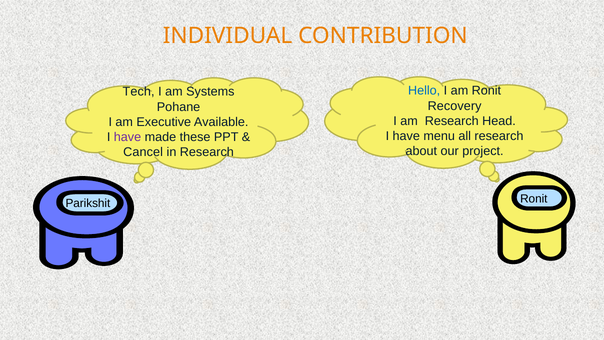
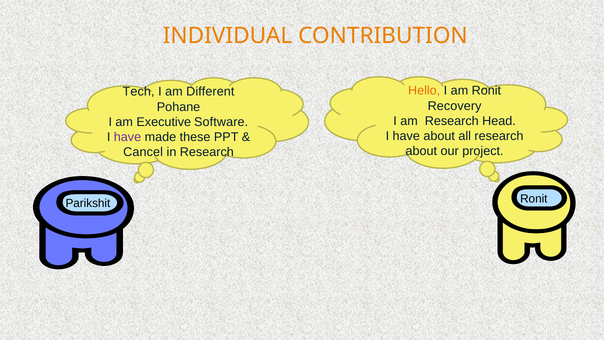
Hello colour: blue -> orange (424, 91)
Systems: Systems -> Different (210, 92)
Available: Available -> Software (221, 122)
have menu: menu -> about (439, 136)
